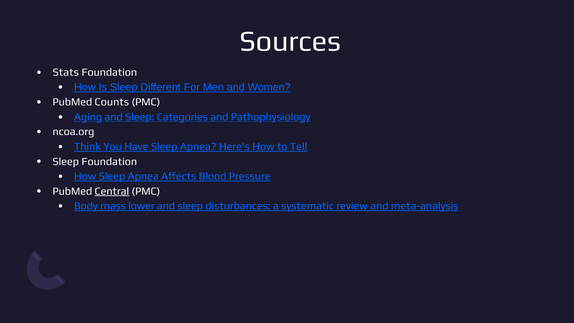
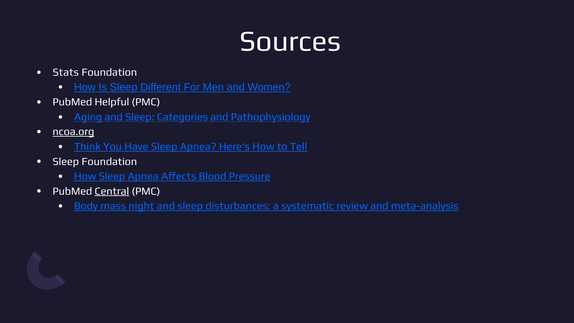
Counts: Counts -> Helpful (112, 102)
ncoa.org underline: none -> present (73, 132)
lower: lower -> night (141, 206)
